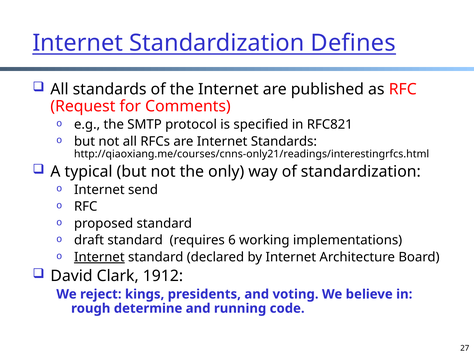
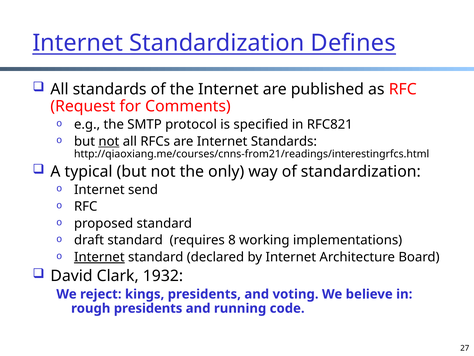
not underline: none -> present (109, 141)
http://qiaoxiang.me/courses/cnns-only21/readings/interestingrfcs.html: http://qiaoxiang.me/courses/cnns-only21/readings/interestingrfcs.html -> http://qiaoxiang.me/courses/cnns-from21/readings/interestingrfcs.html (252, 154)
6: 6 -> 8 (232, 240)
1912: 1912 -> 1932 (163, 276)
rough determine: determine -> presidents (148, 308)
